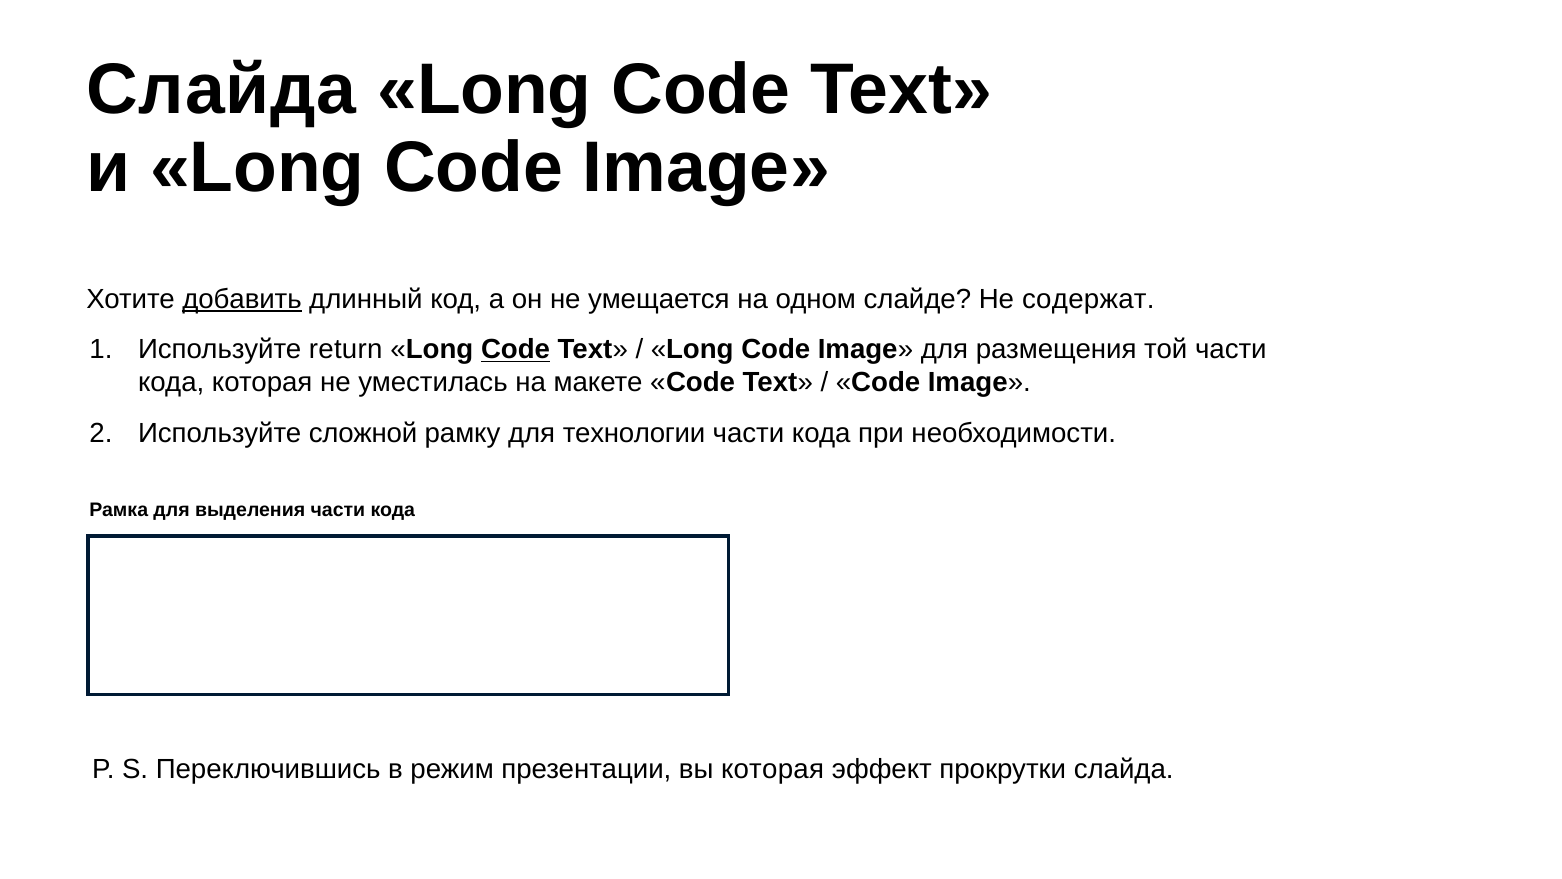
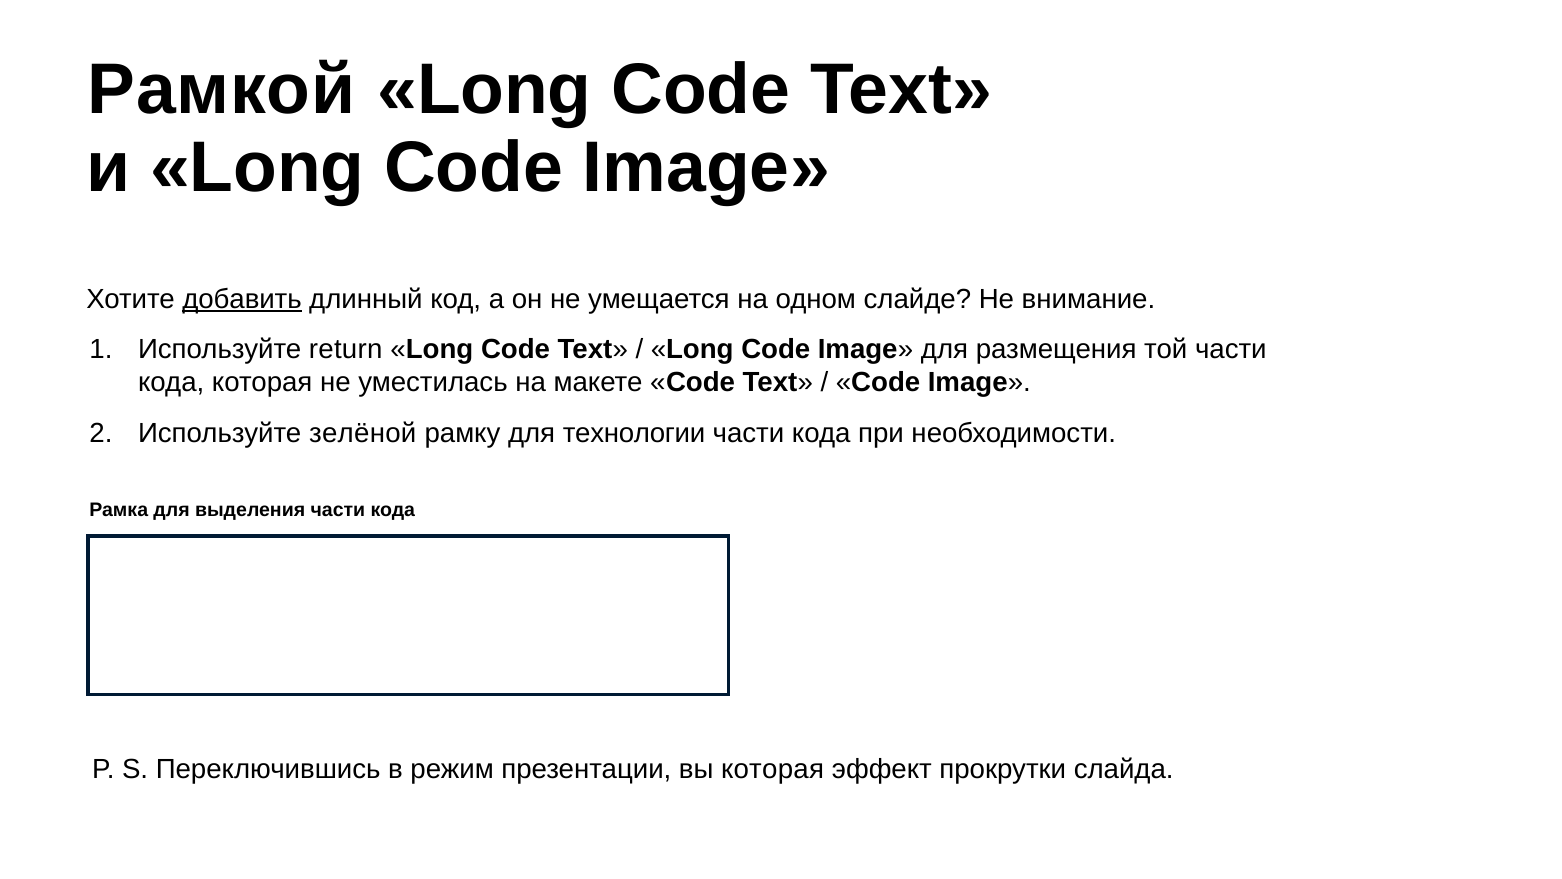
Слайда: Слайда -> Рамкой (221, 90)
содержат: содержат -> внимание (1088, 299)
Code underline: present -> none (516, 350)
сложной: сложной -> зелёной (363, 433)
